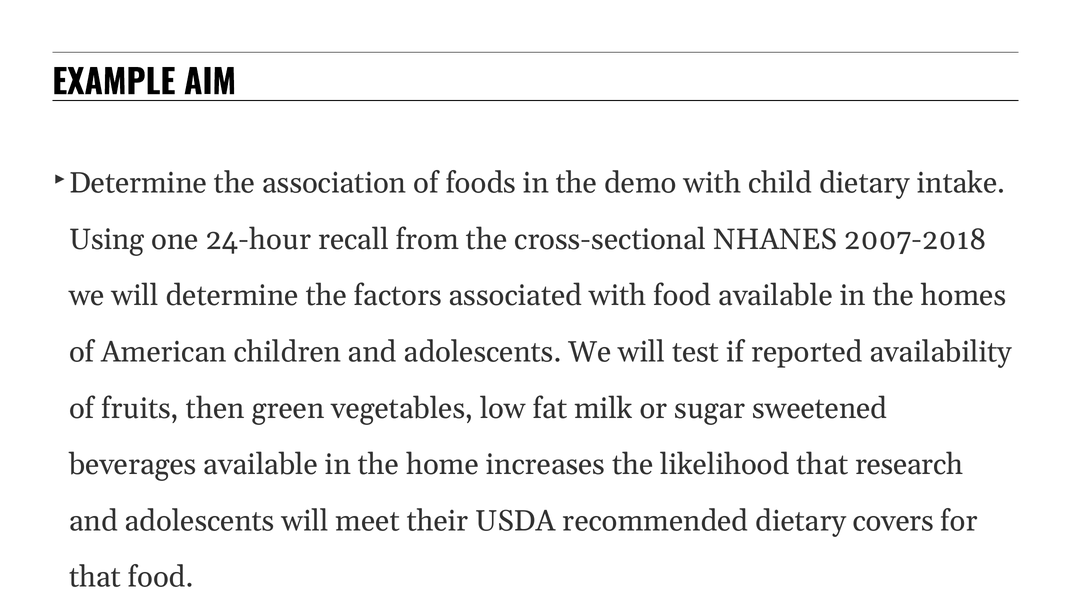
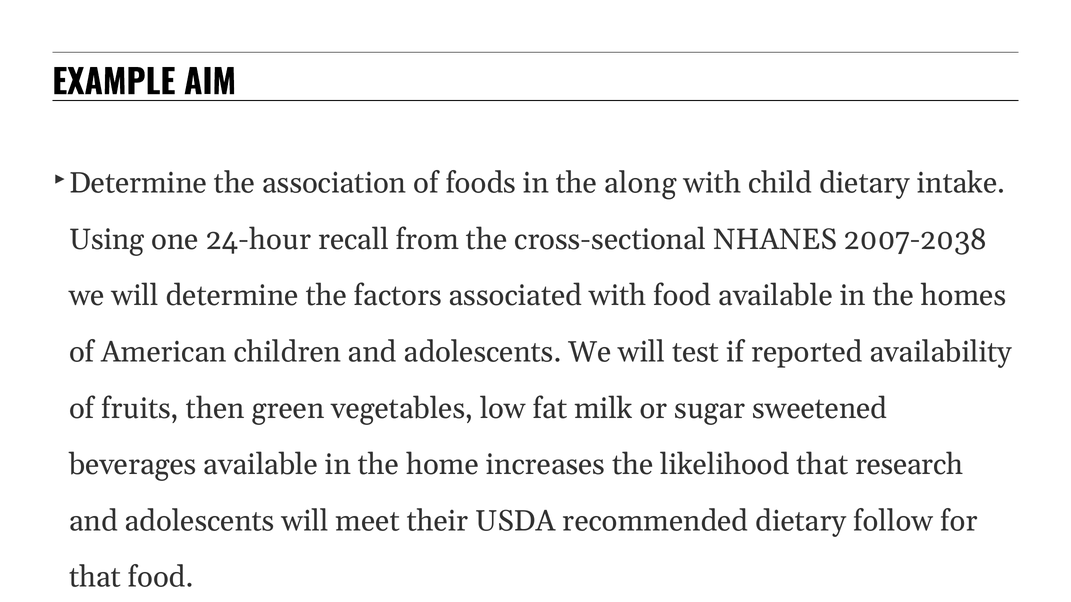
demo: demo -> along (640, 183)
2007-2018: 2007-2018 -> 2007-2038 (916, 239)
covers: covers -> follow (893, 520)
